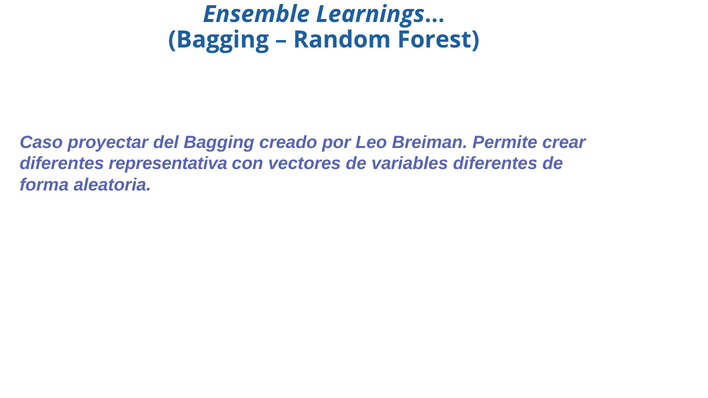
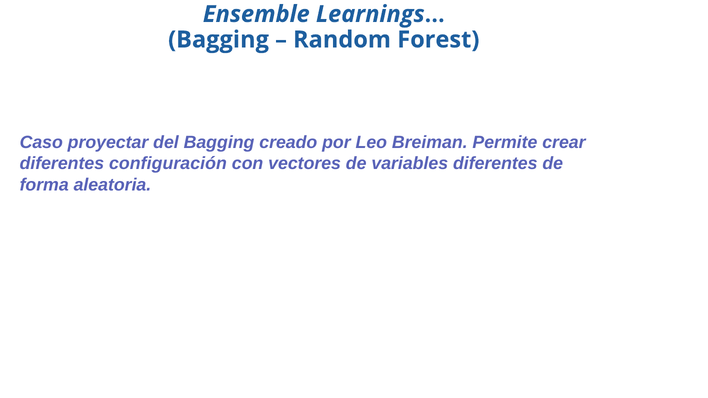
representativa: representativa -> configuración (168, 164)
